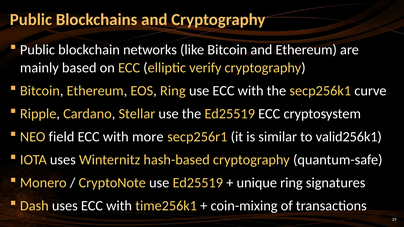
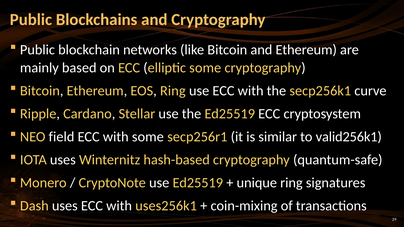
elliptic verify: verify -> some (205, 68)
with more: more -> some (148, 137)
time256k1: time256k1 -> uses256k1 (166, 206)
